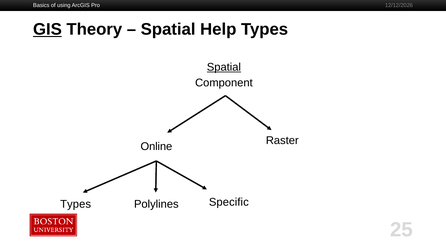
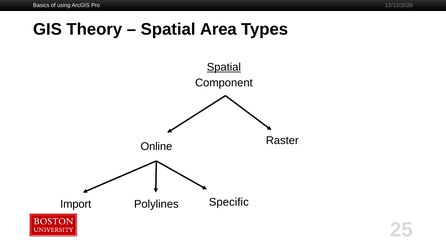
GIS underline: present -> none (47, 29)
Help: Help -> Area (218, 29)
Types: Types -> Import (76, 204)
